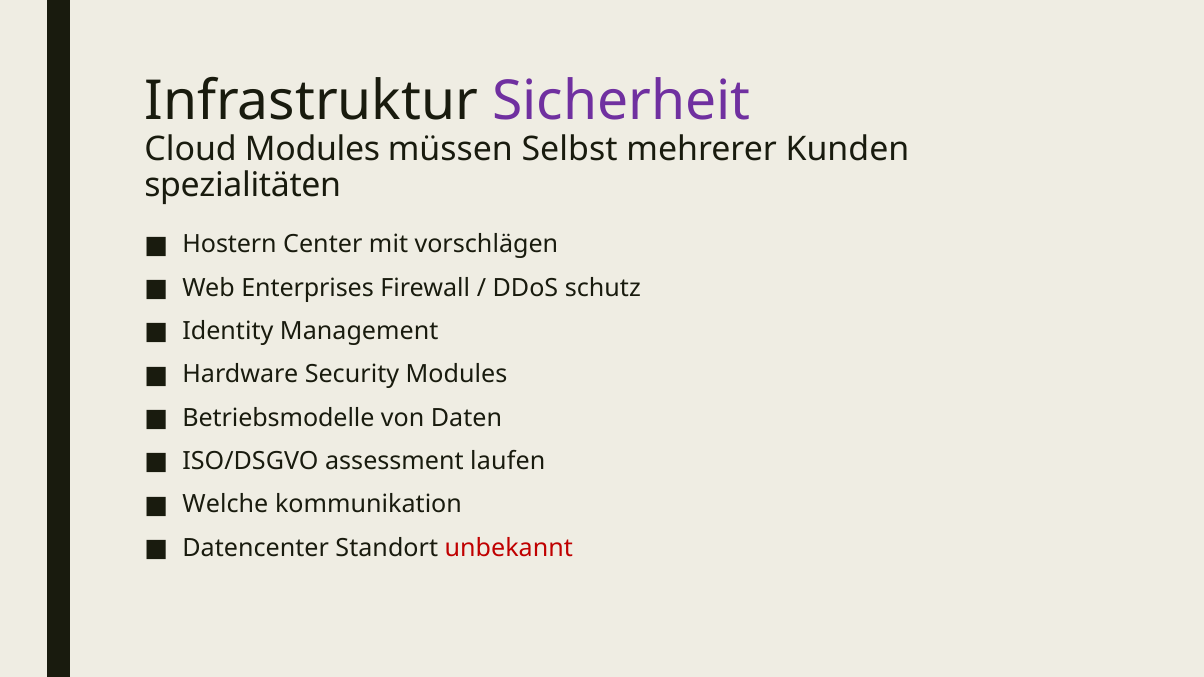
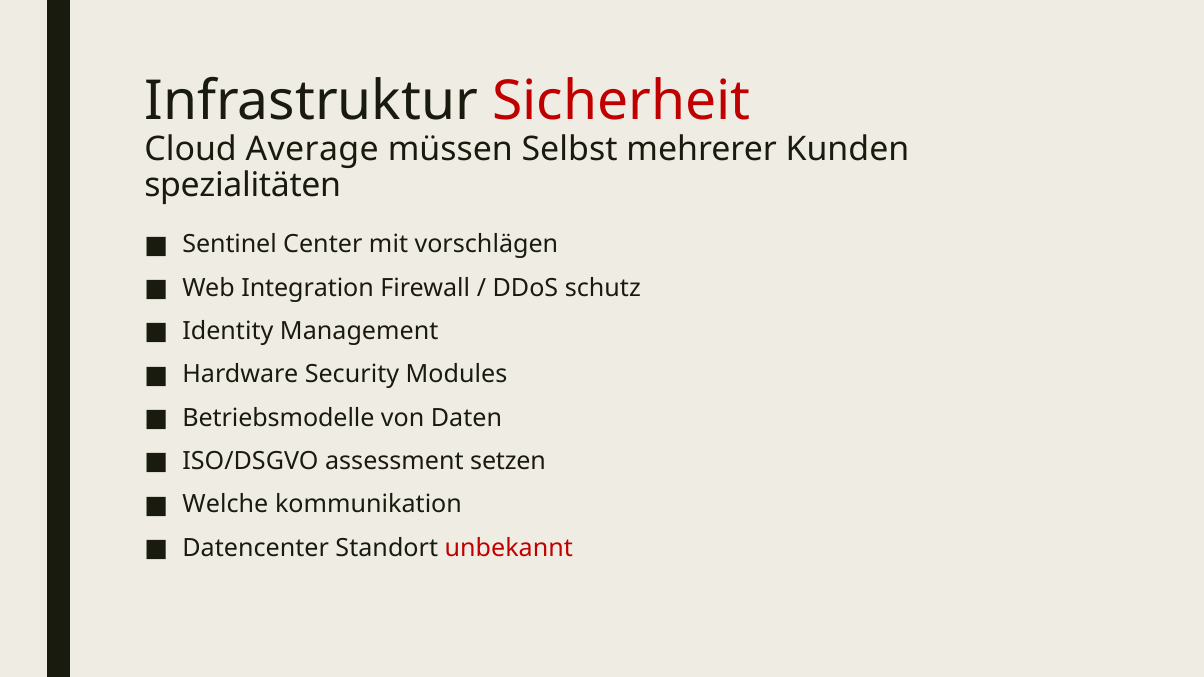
Sicherheit colour: purple -> red (622, 101)
Cloud Modules: Modules -> Average (312, 149)
Hostern: Hostern -> Sentinel (230, 245)
Enterprises: Enterprises -> Integration (308, 288)
laufen: laufen -> setzen (508, 461)
